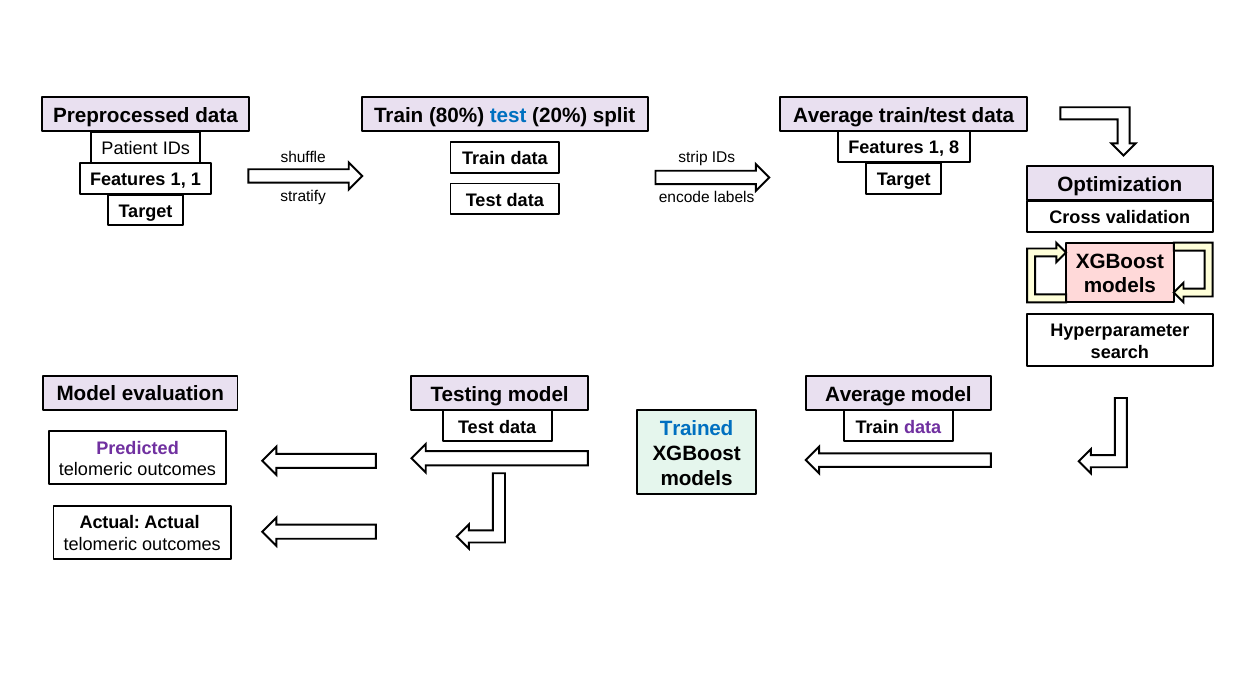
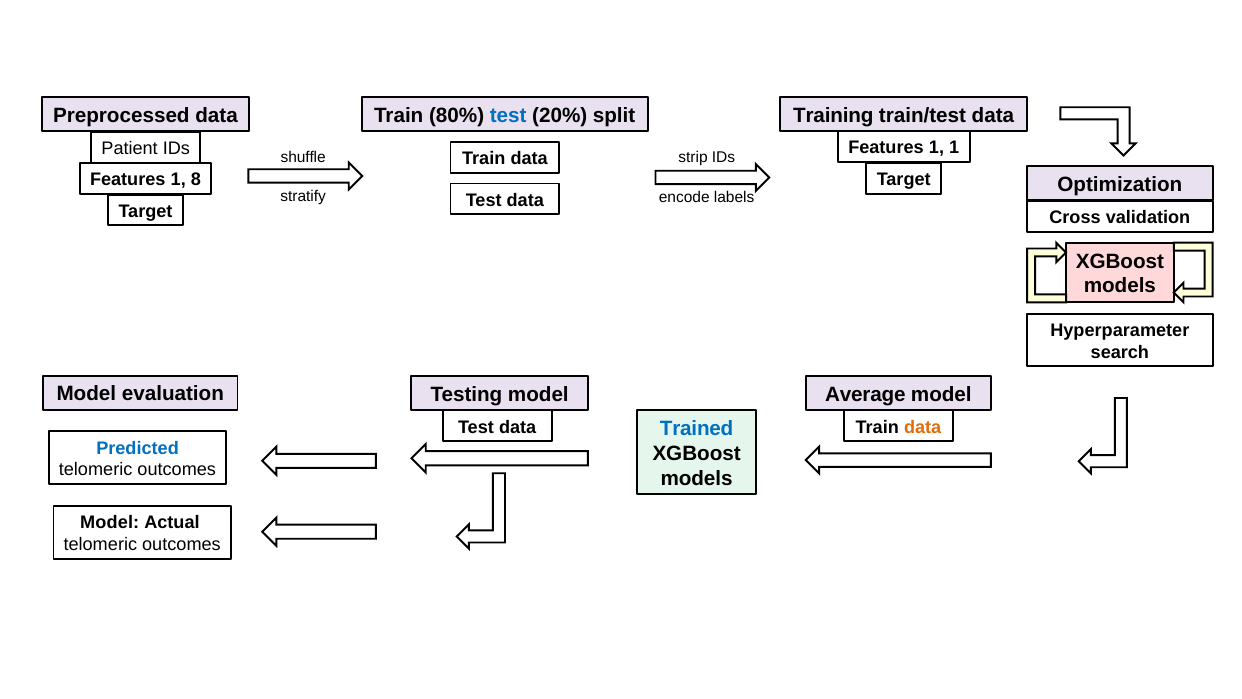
Average: Average -> Training (833, 115)
1 8: 8 -> 1 (954, 148)
1 1: 1 -> 8 (196, 180)
data colour: purple -> orange (923, 427)
Predicted colour: purple -> blue (138, 448)
Actual: Actual -> Model (110, 523)
